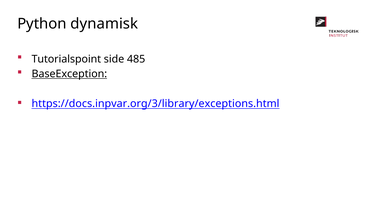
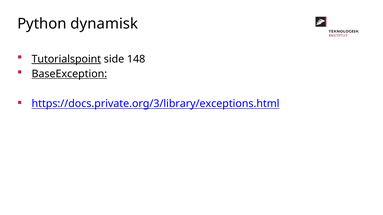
Tutorialspoint underline: none -> present (66, 59)
485: 485 -> 148 (136, 59)
https://docs.inpvar.org/3/library/exceptions.html: https://docs.inpvar.org/3/library/exceptions.html -> https://docs.private.org/3/library/exceptions.html (156, 104)
